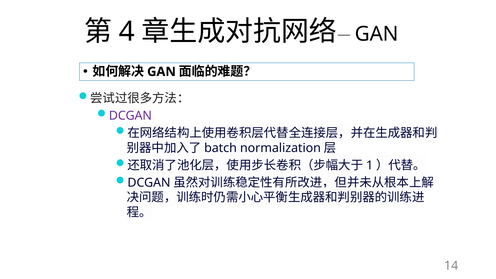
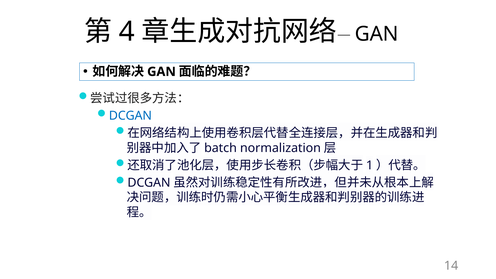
DCGAN colour: purple -> blue (130, 116)
